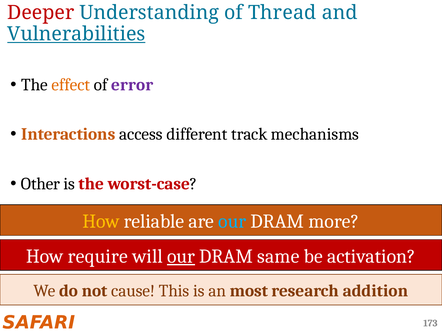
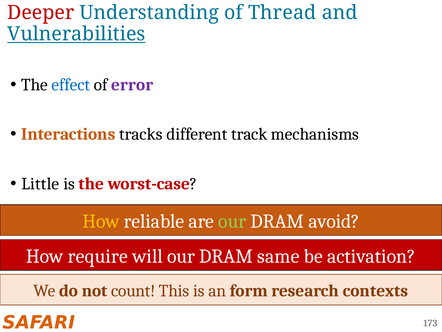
effect colour: orange -> blue (71, 85)
access: access -> tracks (141, 134)
Other: Other -> Little (40, 183)
our colour: light blue -> light green (232, 221)
more: more -> avoid (334, 221)
our underline: present -> none (181, 256)
cause: cause -> count (133, 290)
most: most -> form (249, 290)
addition: addition -> contexts (375, 290)
